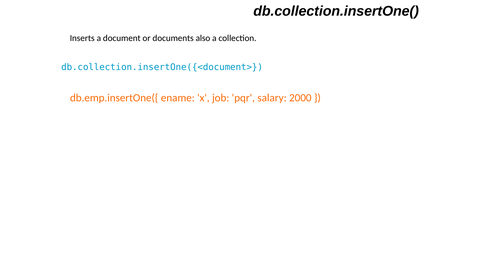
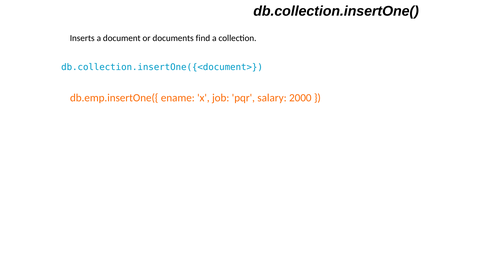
also: also -> find (203, 38)
